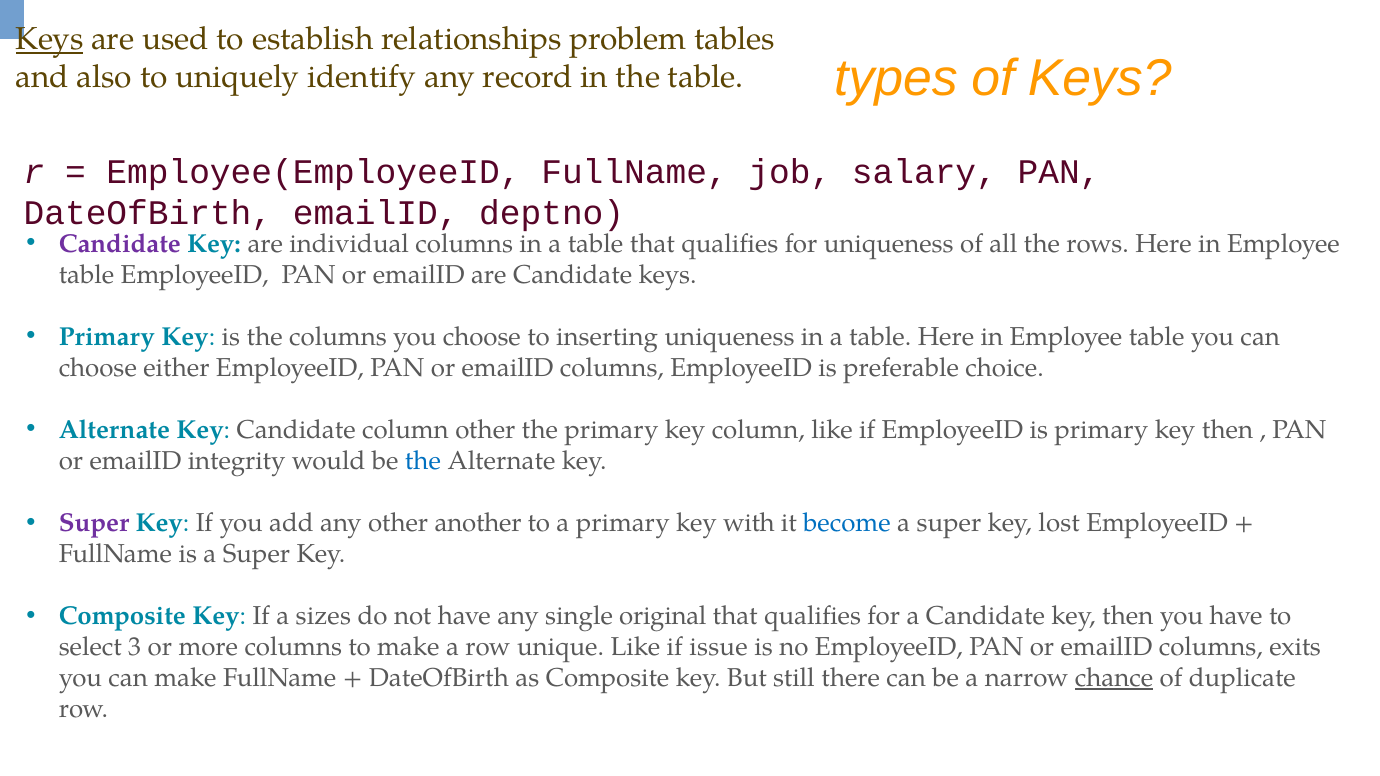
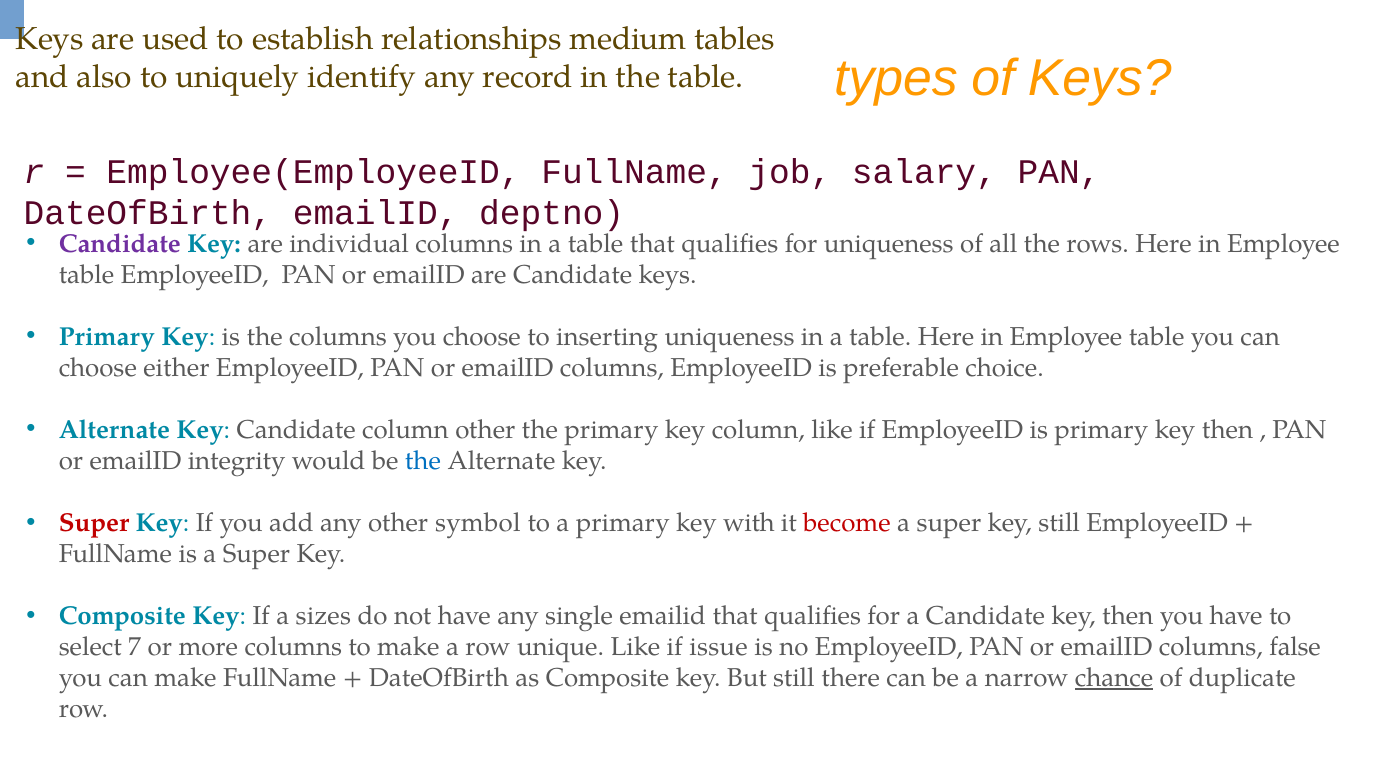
Keys underline: present -> none (50, 39)
problem: problem -> medium (628, 39)
Super colour: purple -> red (94, 523)
another: another -> symbol (478, 523)
become colour: blue -> red (847, 523)
key lost: lost -> still (1059, 523)
single original: original -> emailid (663, 616)
3: 3 -> 7 (135, 647)
exits: exits -> false (1295, 647)
